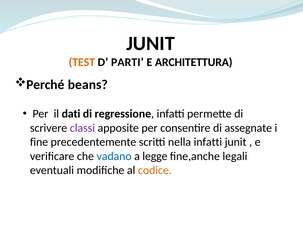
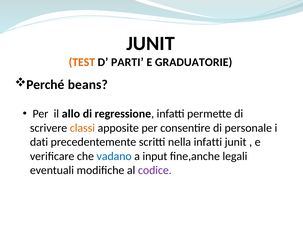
ARCHITETTURA: ARCHITETTURA -> GRADUATORIE (194, 62)
dati: dati -> allo (71, 114)
classi colour: purple -> orange (82, 128)
assegnate: assegnate -> personale (248, 128)
fine: fine -> dati (39, 142)
legge: legge -> input (155, 156)
codice colour: orange -> purple (155, 170)
